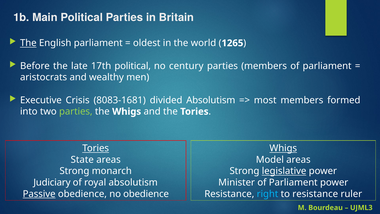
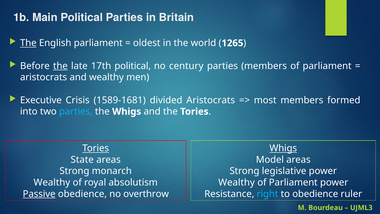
the underline: none -> present (60, 66)
8083-1681: 8083-1681 -> 1589-1681 (120, 100)
divided Absolutism: Absolutism -> Aristocrats (211, 100)
parties colour: light green -> light blue (76, 111)
legislative underline: present -> none (284, 171)
Judiciary: Judiciary -> Wealthy (52, 182)
Minister: Minister -> Wealthy (237, 182)
no obedience: obedience -> overthrow (146, 194)
to resistance: resistance -> obedience (315, 194)
